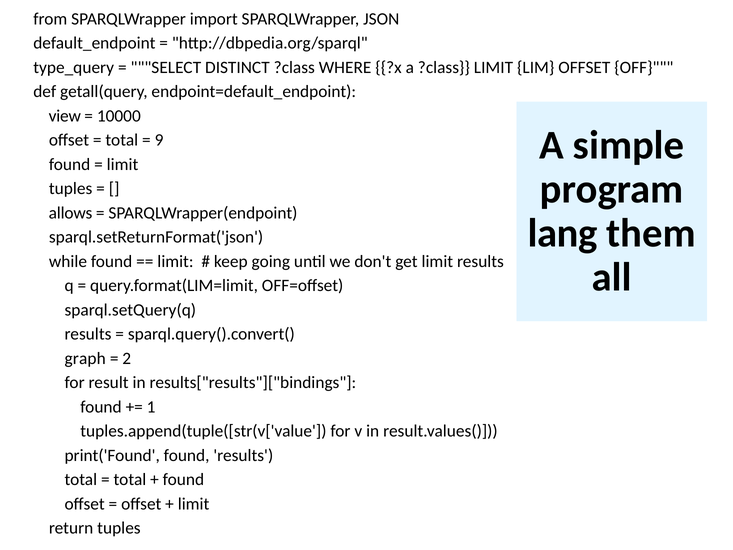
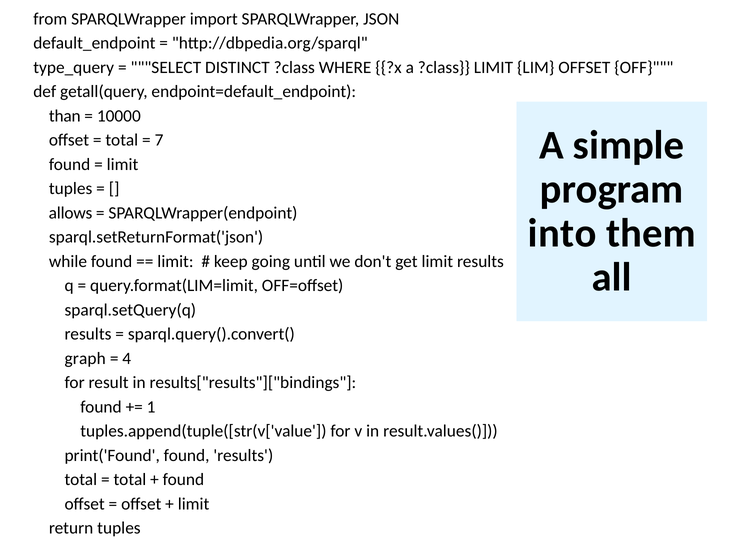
view: view -> than (65, 116)
9: 9 -> 7 (159, 140)
lang: lang -> into (562, 233)
2: 2 -> 4 (127, 358)
